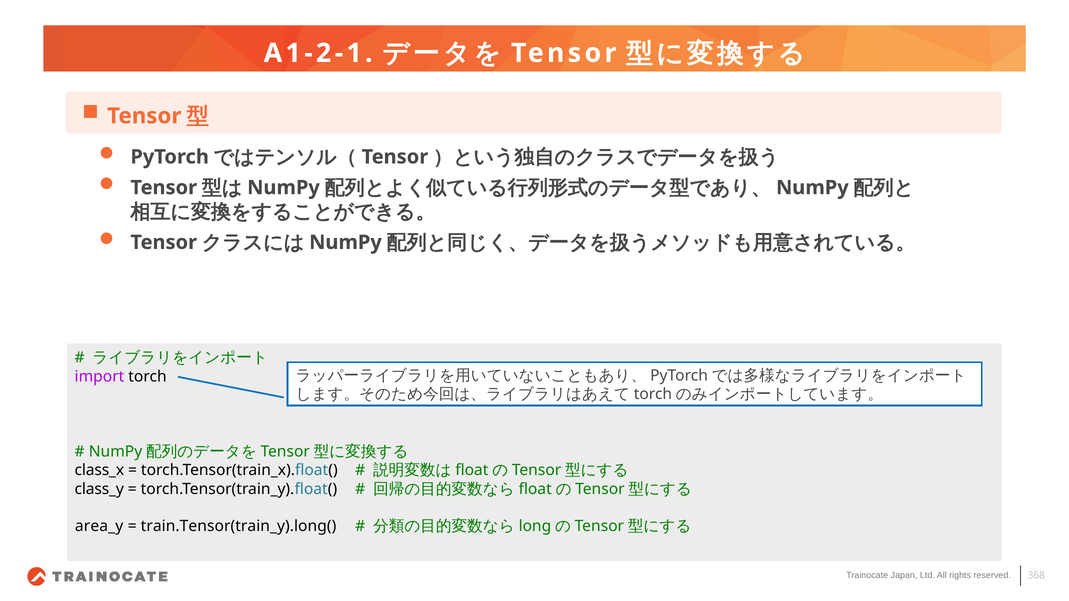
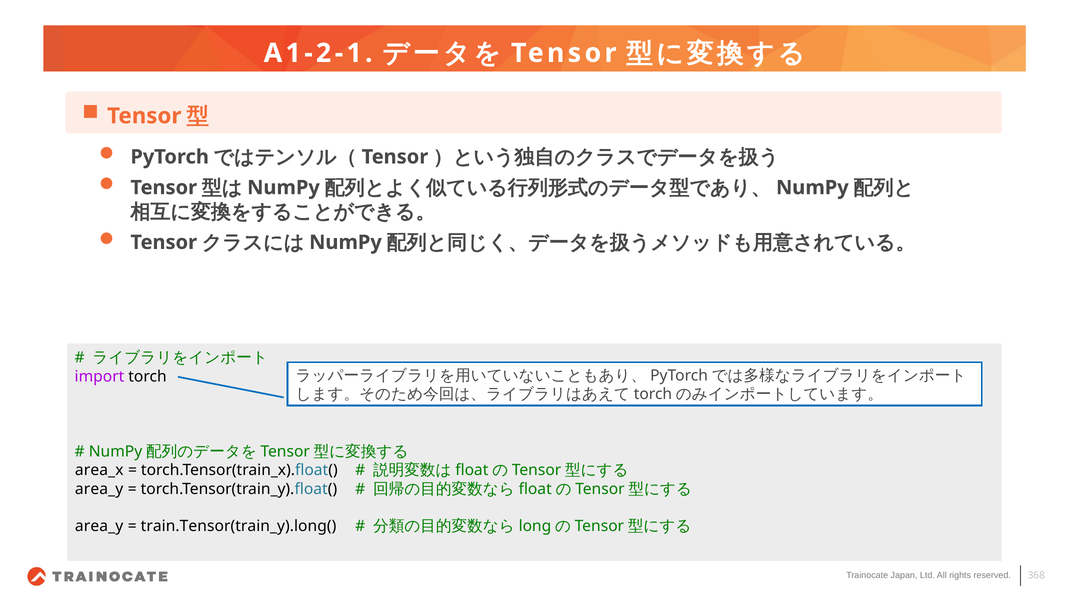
class_x: class_x -> area_x (99, 470)
class_y: class_y -> area_y (99, 489)
